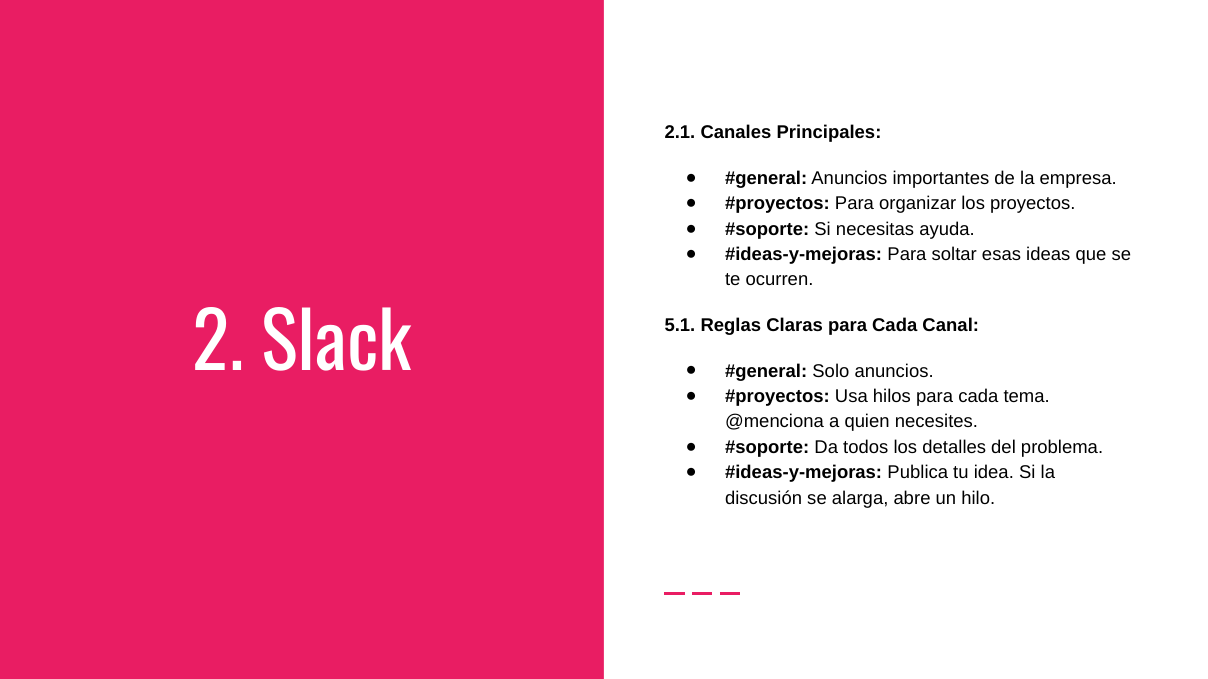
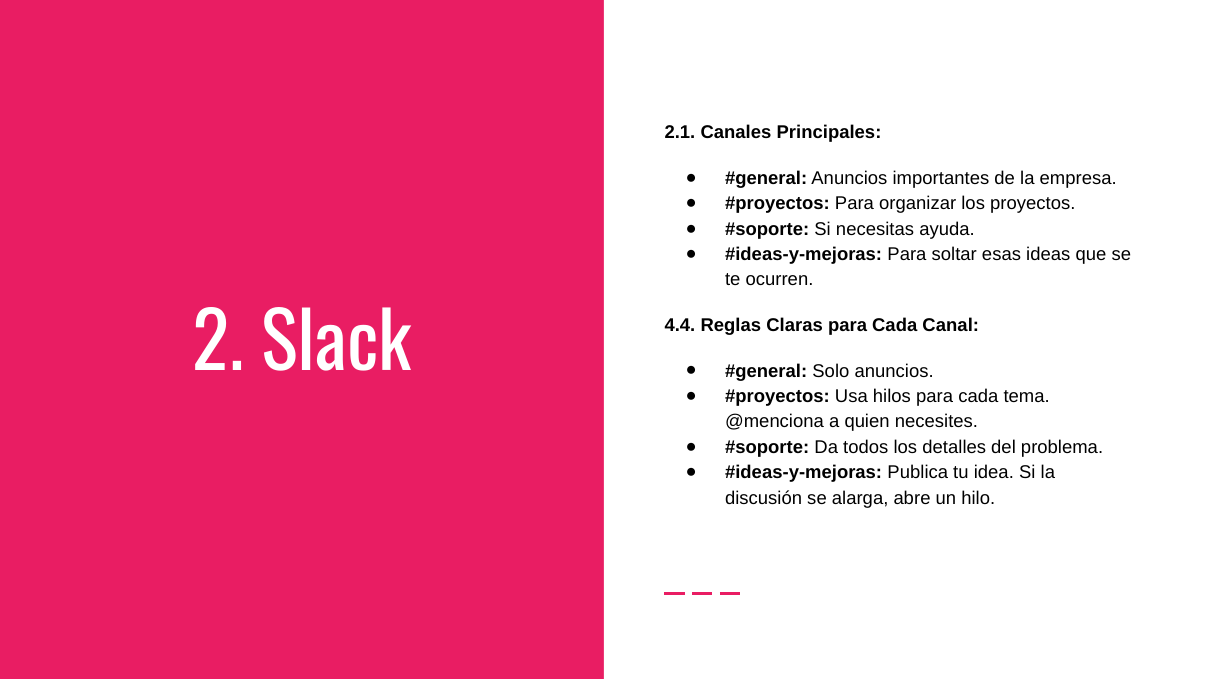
5.1: 5.1 -> 4.4 (680, 326)
